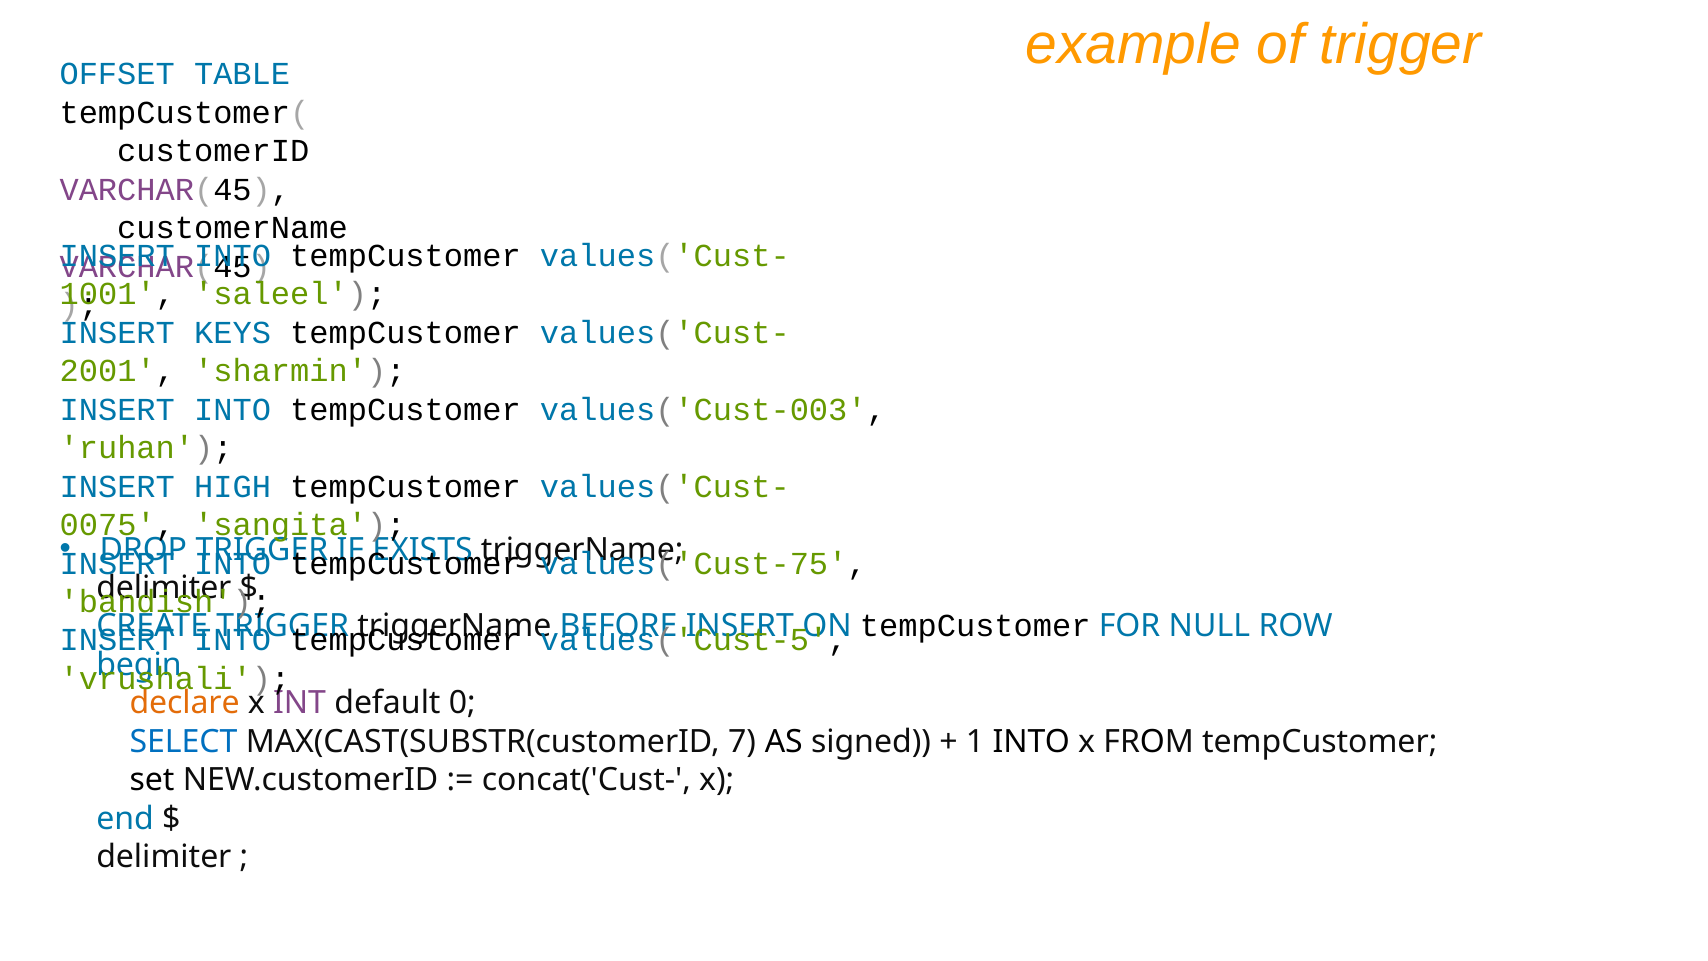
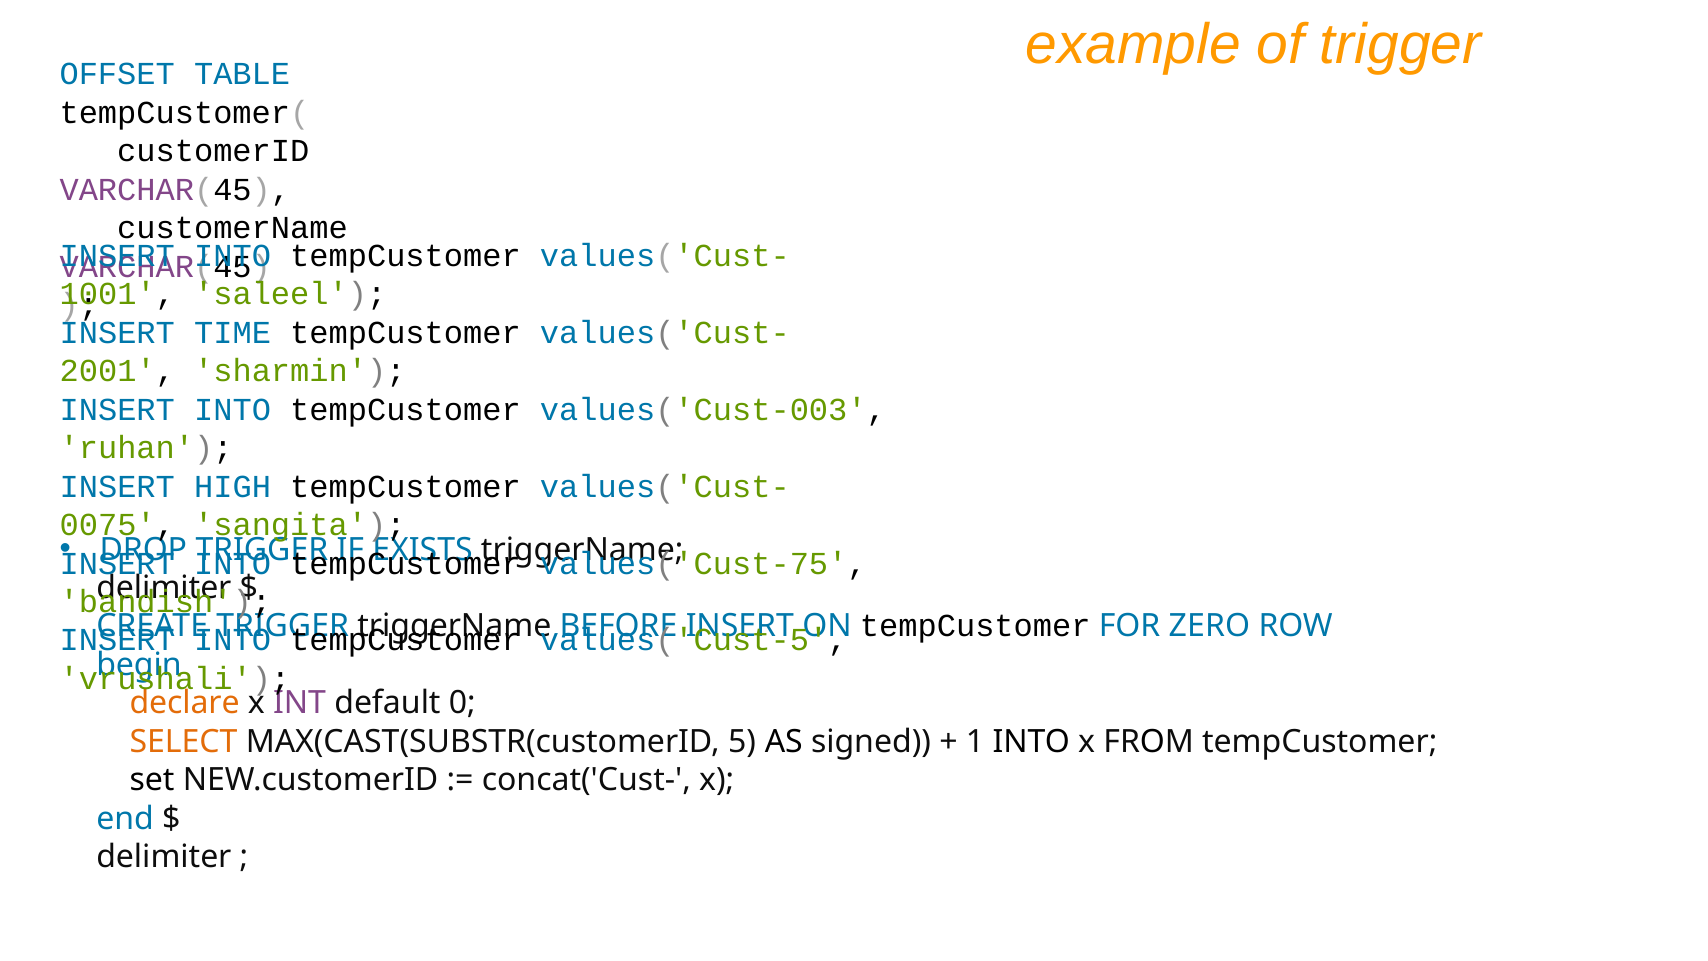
KEYS: KEYS -> TIME (233, 333)
NULL: NULL -> ZERO (1209, 626)
SELECT colour: blue -> orange (184, 742)
7: 7 -> 5 (742, 742)
